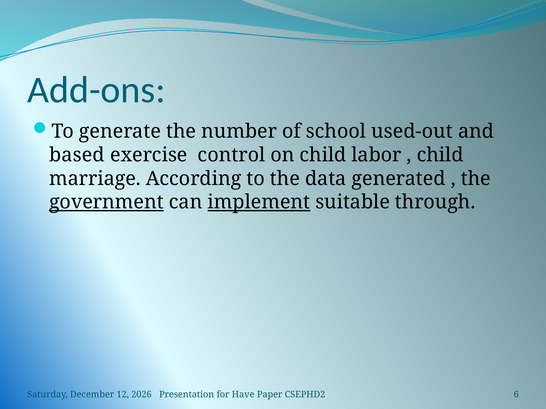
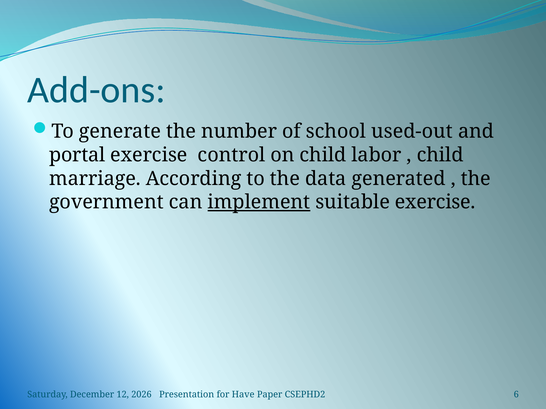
based: based -> portal (77, 155)
government underline: present -> none (106, 202)
suitable through: through -> exercise (435, 202)
